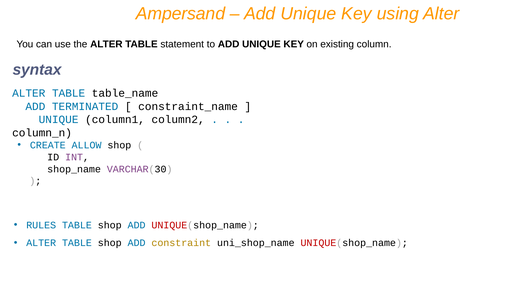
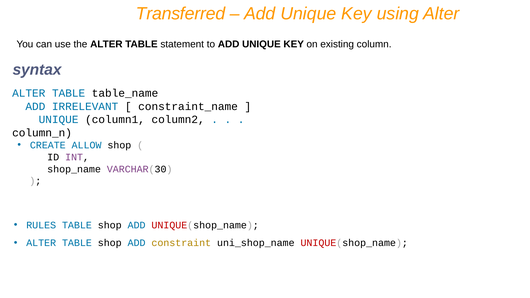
Ampersand: Ampersand -> Transferred (180, 14)
TERMINATED: TERMINATED -> IRRELEVANT (85, 106)
